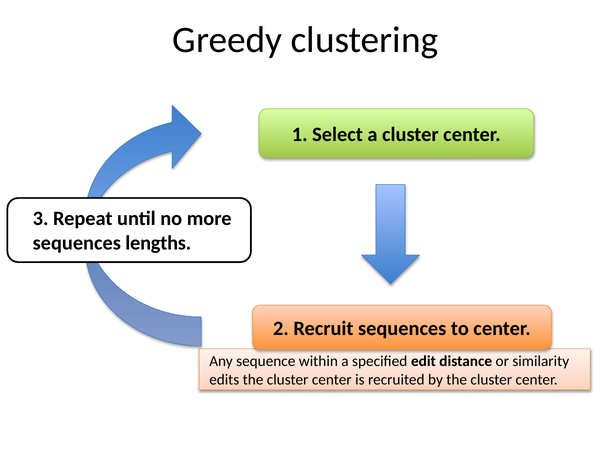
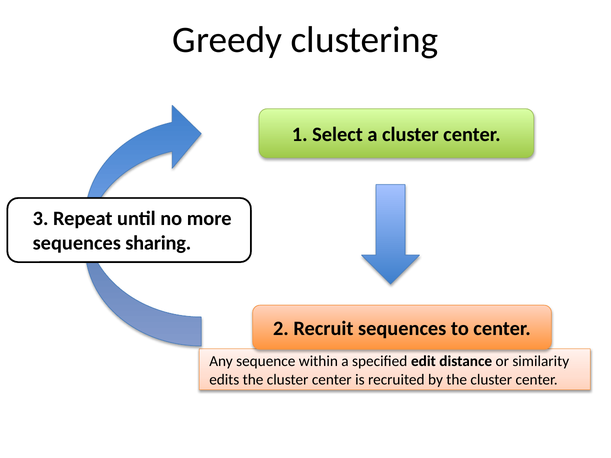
lengths: lengths -> sharing (158, 243)
